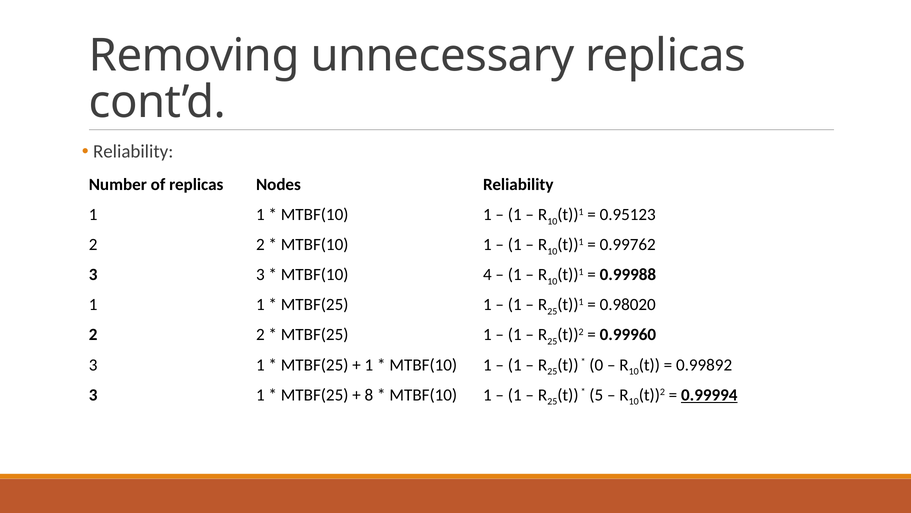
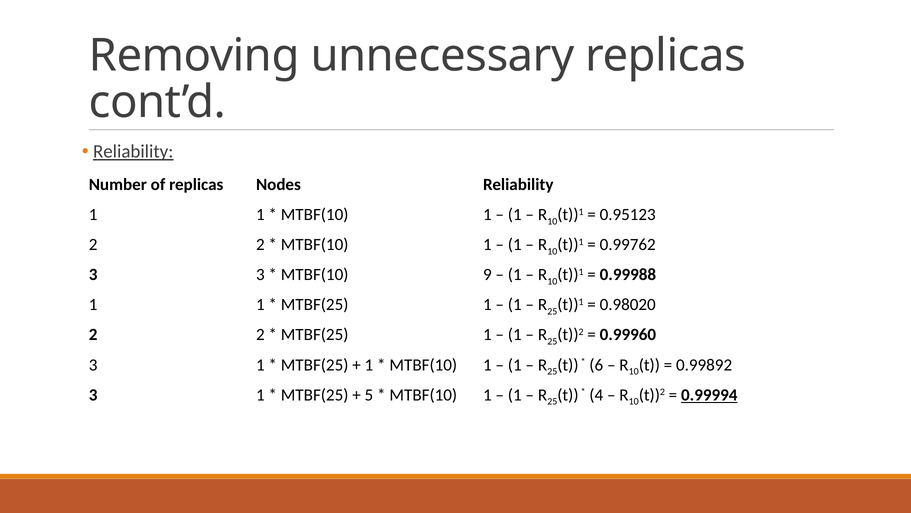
Reliability underline: none -> present (133, 151)
4: 4 -> 9 (487, 274)
0: 0 -> 6 (596, 364)
8: 8 -> 5 (369, 394)
5: 5 -> 4 (596, 394)
